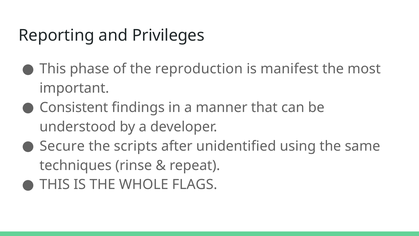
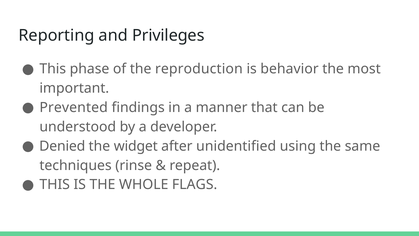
manifest: manifest -> behavior (290, 69)
Consistent: Consistent -> Prevented (74, 107)
Secure: Secure -> Denied (62, 146)
scripts: scripts -> widget (136, 146)
